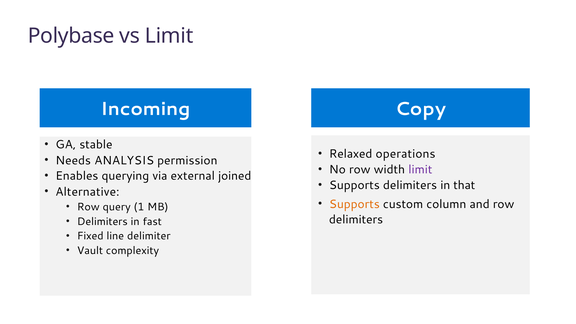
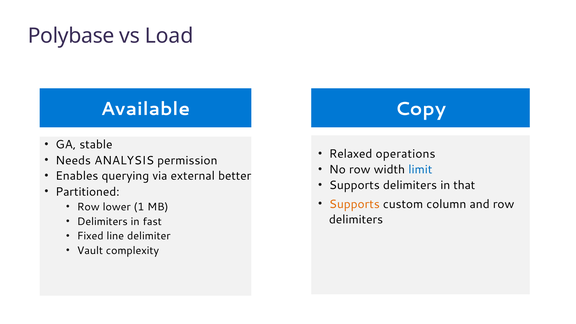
vs Limit: Limit -> Load (169, 36)
Incoming: Incoming -> Available (145, 109)
limit colour: purple -> blue (420, 170)
joined: joined -> better (235, 176)
Alternative: Alternative -> Partitioned (87, 192)
query: query -> lower (117, 207)
